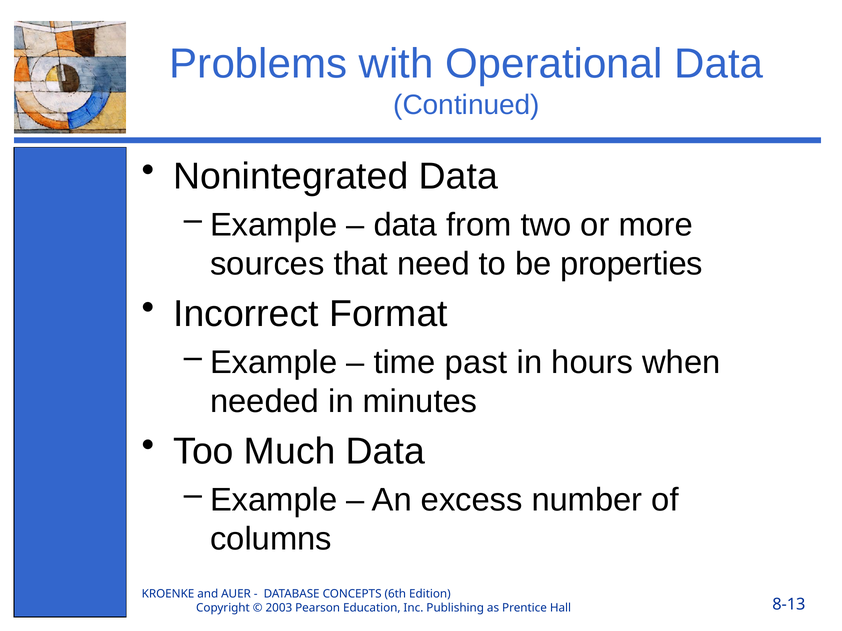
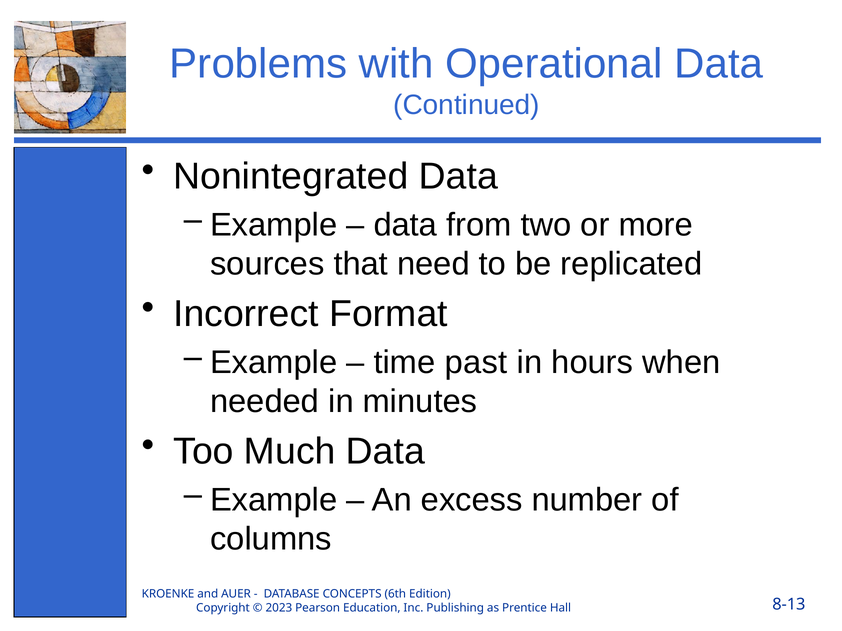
properties: properties -> replicated (631, 264)
2003: 2003 -> 2023 (279, 608)
